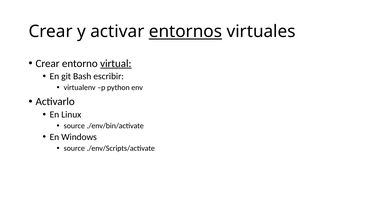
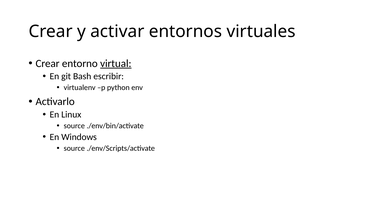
entornos underline: present -> none (185, 32)
